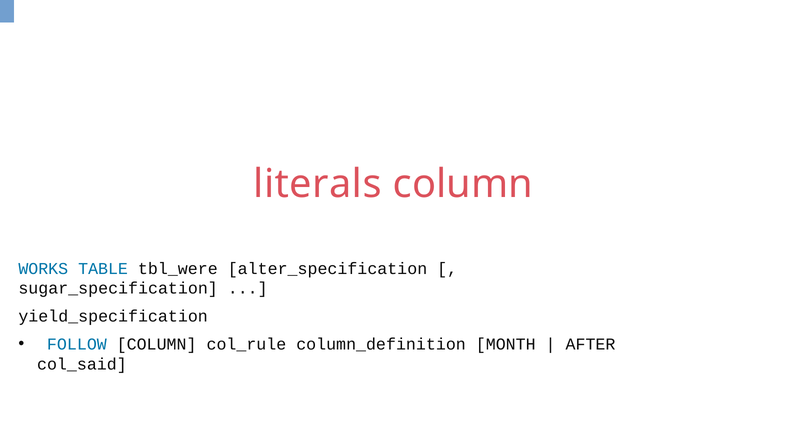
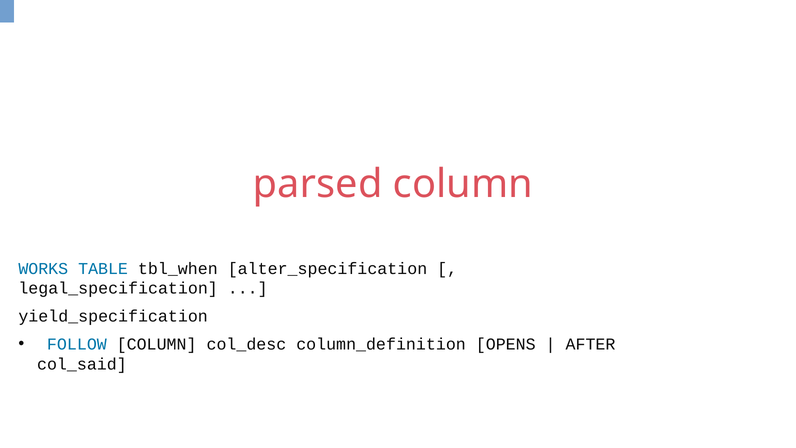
literals: literals -> parsed (318, 184)
tbl_were: tbl_were -> tbl_when (178, 268)
sugar_specification: sugar_specification -> legal_specification (118, 288)
col_rule: col_rule -> col_desc (246, 344)
MONTH: MONTH -> OPENS (506, 344)
